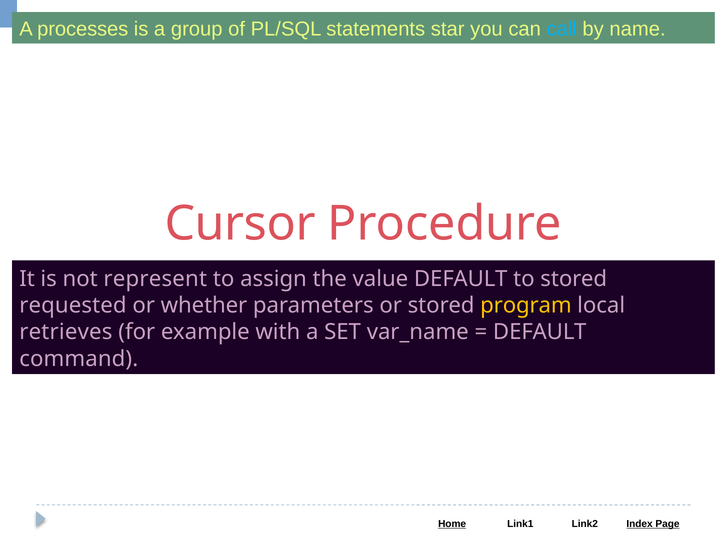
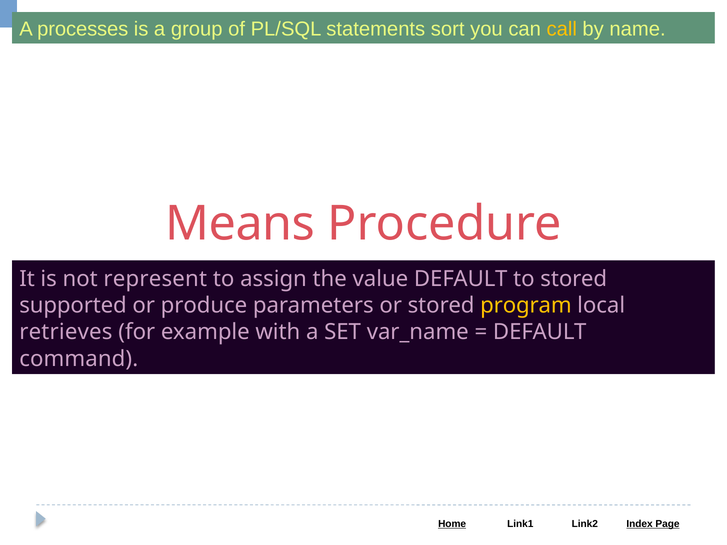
star: star -> sort (448, 29)
call colour: light blue -> yellow (562, 29)
Cursor: Cursor -> Means (240, 224)
requested: requested -> supported (73, 306)
whether: whether -> produce (204, 306)
